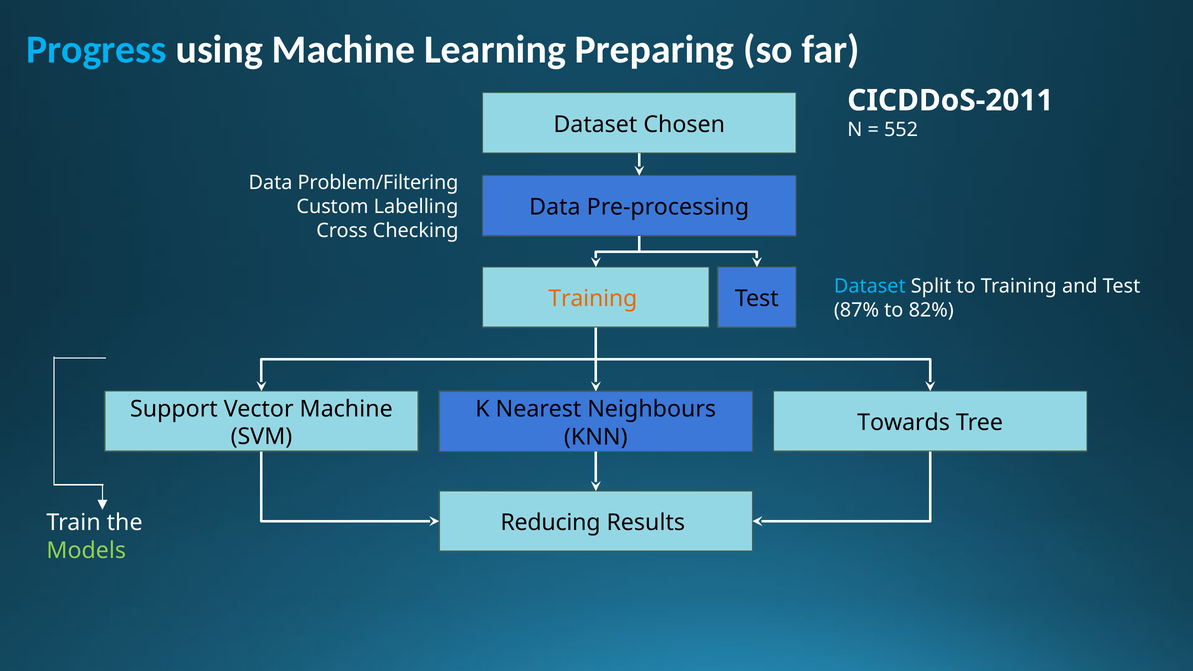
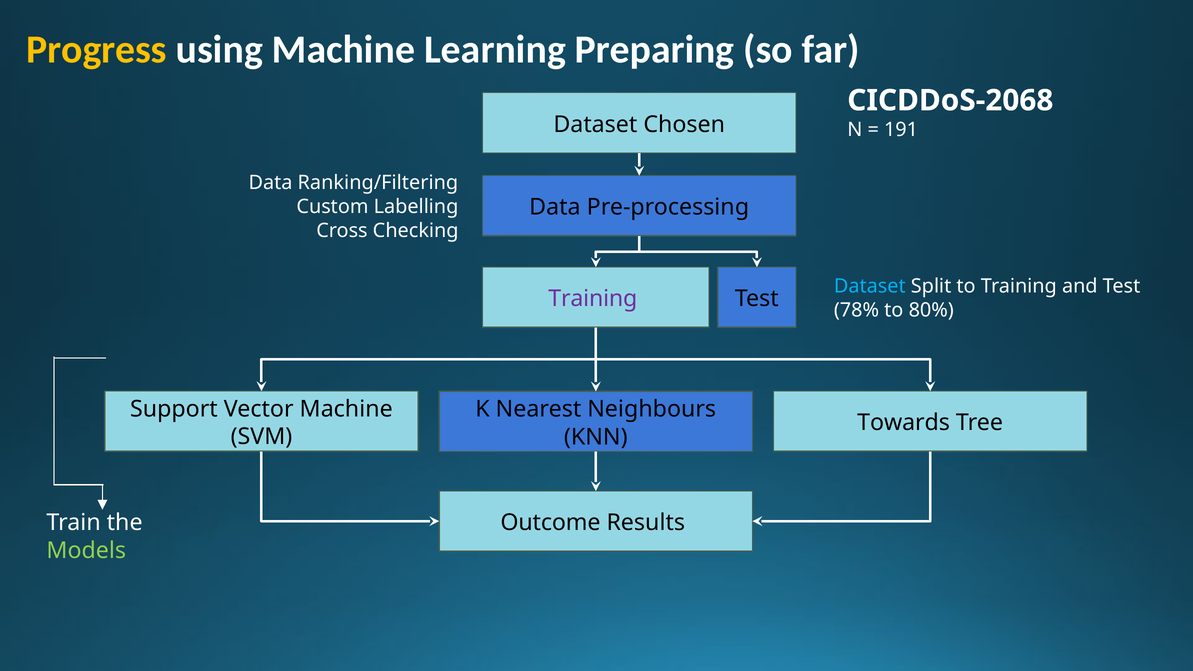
Progress colour: light blue -> yellow (97, 49)
CICDDoS-2011: CICDDoS-2011 -> CICDDoS-2068 (950, 100)
552: 552 -> 191 (901, 130)
Problem/Filtering: Problem/Filtering -> Ranking/Filtering (378, 183)
Training colour: orange -> purple (593, 299)
87%: 87% -> 78% (857, 310)
82%: 82% -> 80% (931, 310)
Reducing: Reducing -> Outcome (550, 523)
